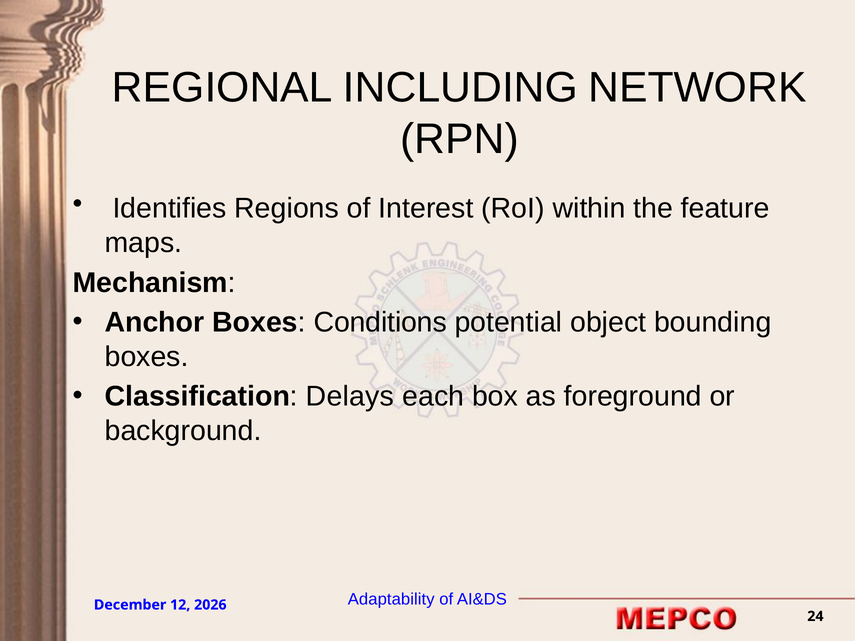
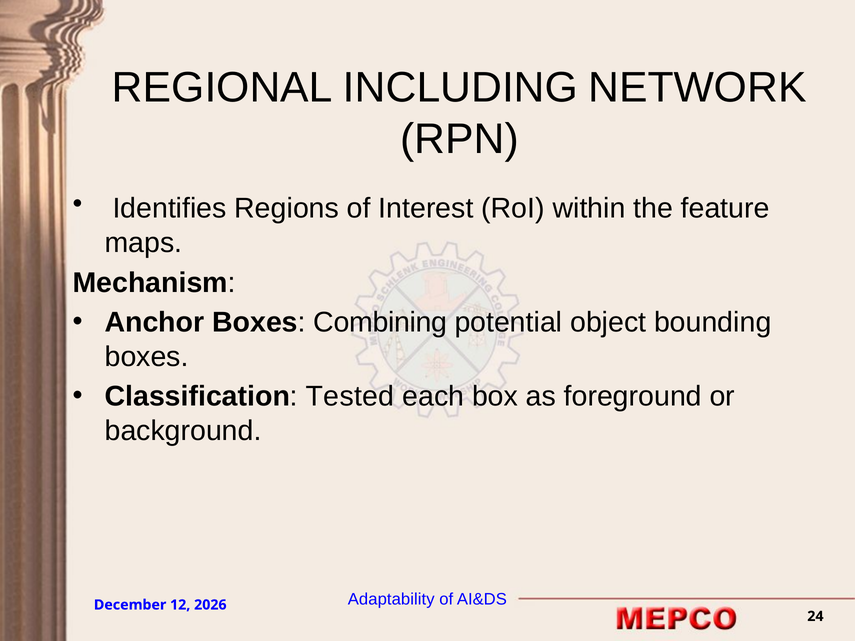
Conditions: Conditions -> Combining (380, 323)
Delays: Delays -> Tested (350, 397)
